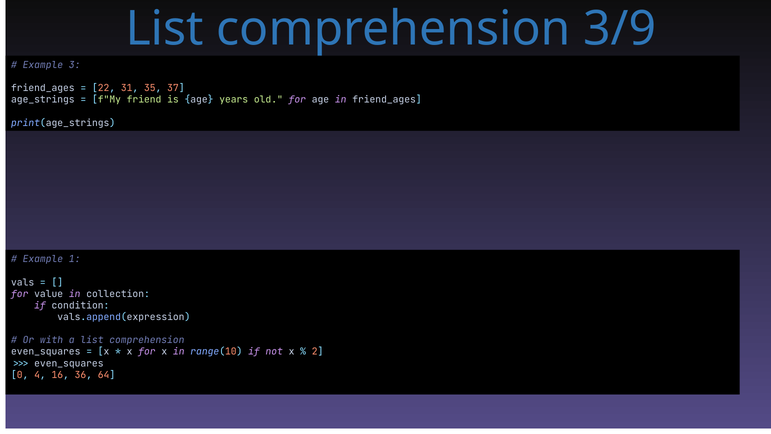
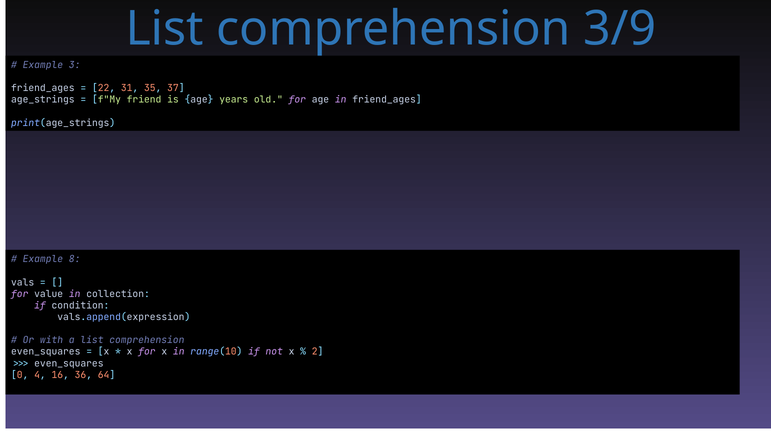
1: 1 -> 8 (75, 259)
